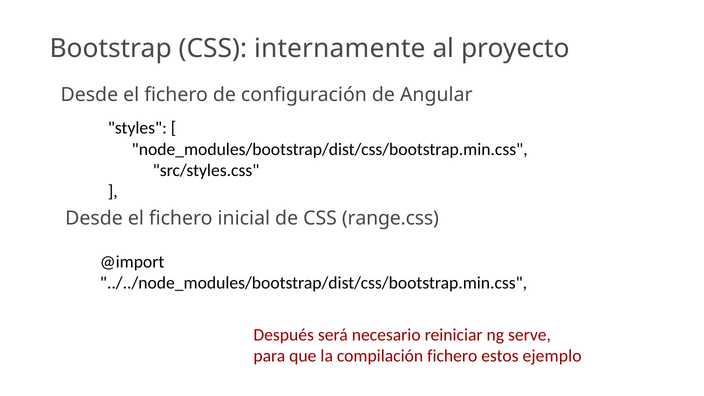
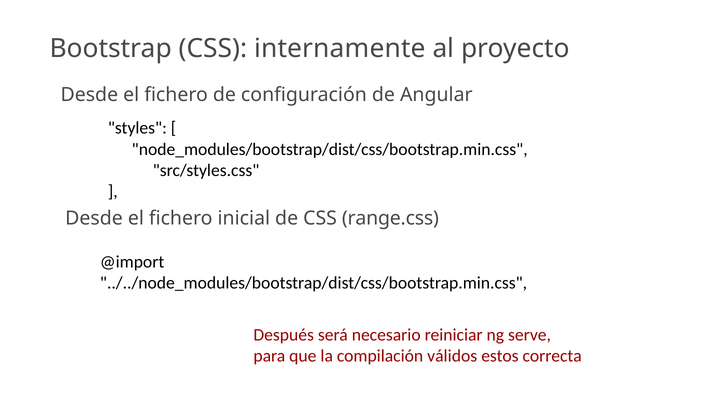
compilación fichero: fichero -> válidos (452, 356)
ejemplo: ejemplo -> correcta (552, 356)
